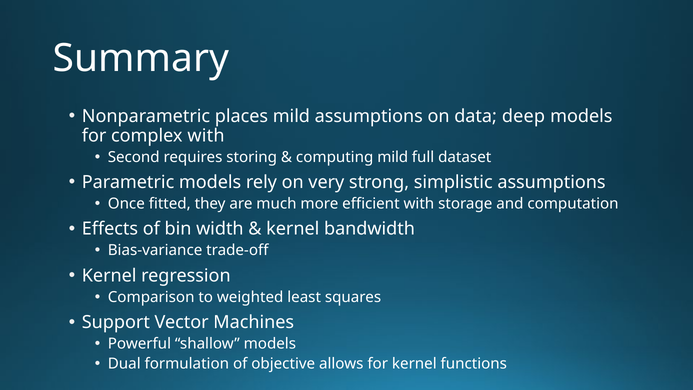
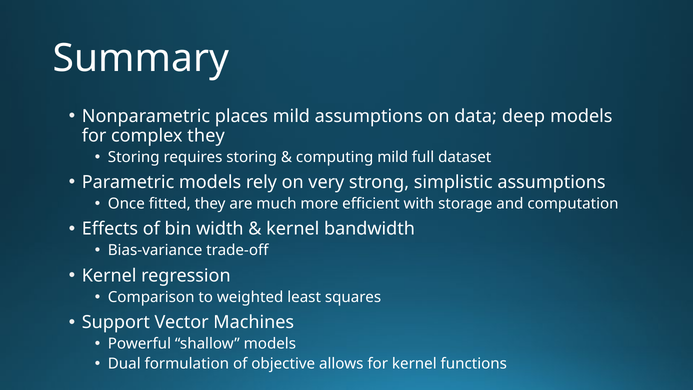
complex with: with -> they (206, 135)
Second: Second -> Storing (134, 157)
